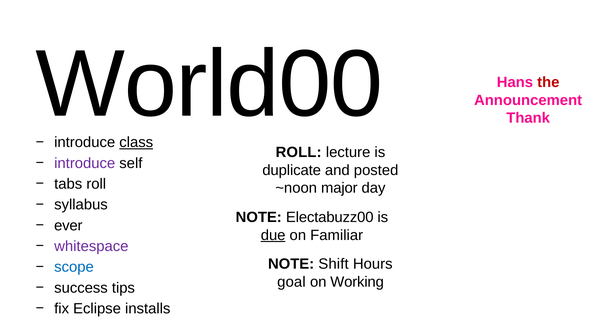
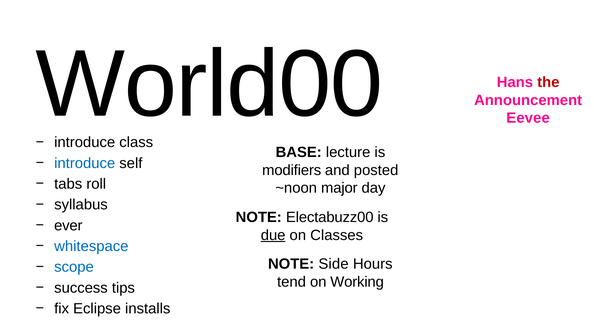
Thank: Thank -> Eevee (528, 118)
class underline: present -> none (136, 142)
ROLL: ROLL -> BASE (299, 152)
introduce colour: purple -> blue (85, 163)
duplicate: duplicate -> modifiers (292, 170)
Familiar: Familiar -> Classes (337, 235)
whitespace colour: purple -> blue (91, 246)
Shift: Shift -> Side (334, 264)
goal: goal -> tend (292, 282)
